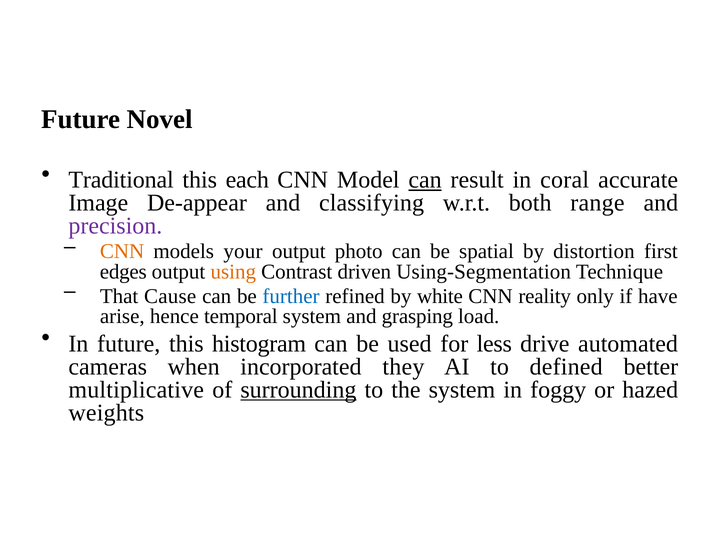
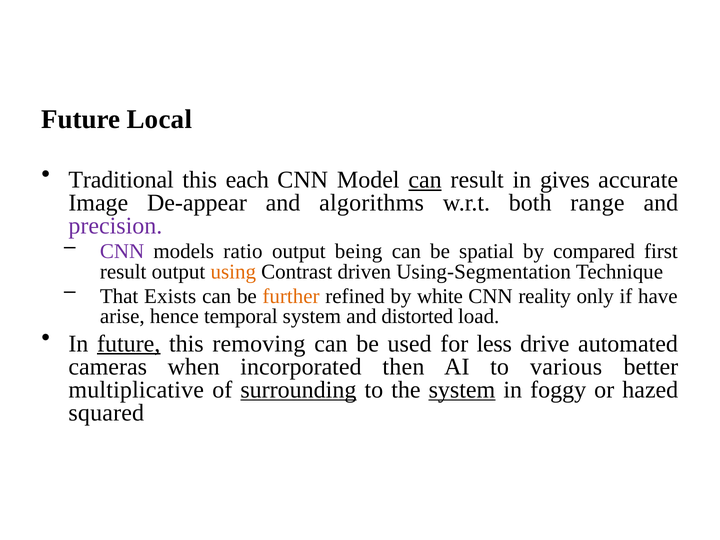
Novel: Novel -> Local (159, 119)
coral: coral -> gives (565, 180)
classifying: classifying -> algorithms (372, 203)
CNN colour: orange -> purple (122, 252)
your: your -> ratio (243, 252)
photo: photo -> being (359, 252)
distortion: distortion -> compared (594, 252)
edges: edges -> result (123, 272)
Cause: Cause -> Exists (170, 296)
further colour: blue -> orange (291, 296)
grasping: grasping -> distorted (417, 316)
future underline: none -> present (129, 344)
histogram: histogram -> removing (259, 344)
they: they -> then (403, 367)
defined: defined -> various (566, 367)
system underline: none -> present (462, 390)
weights: weights -> squared (106, 413)
